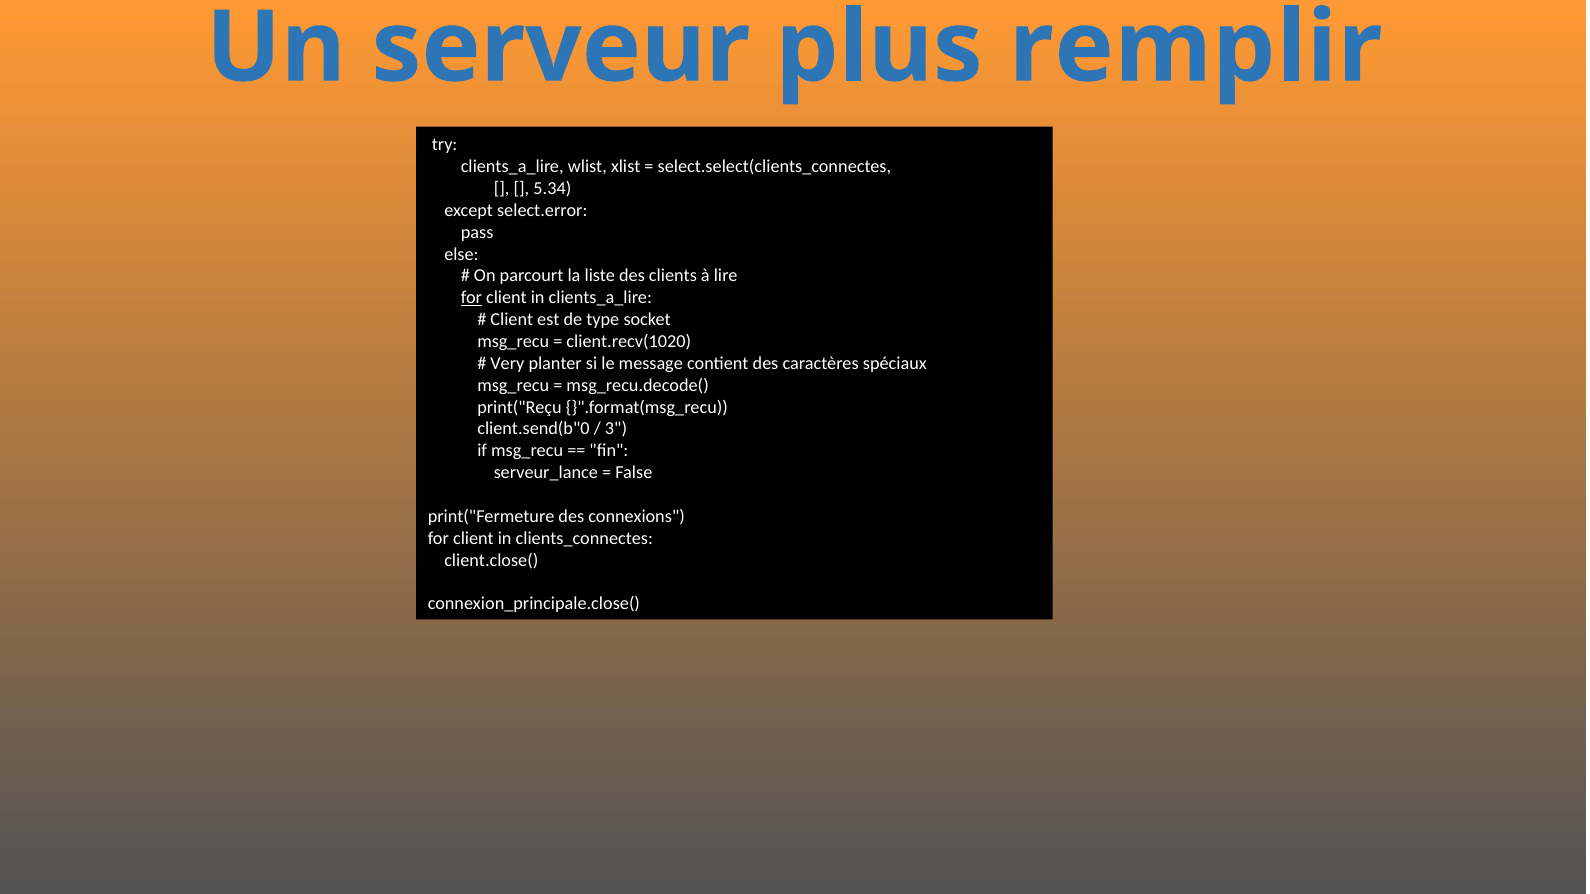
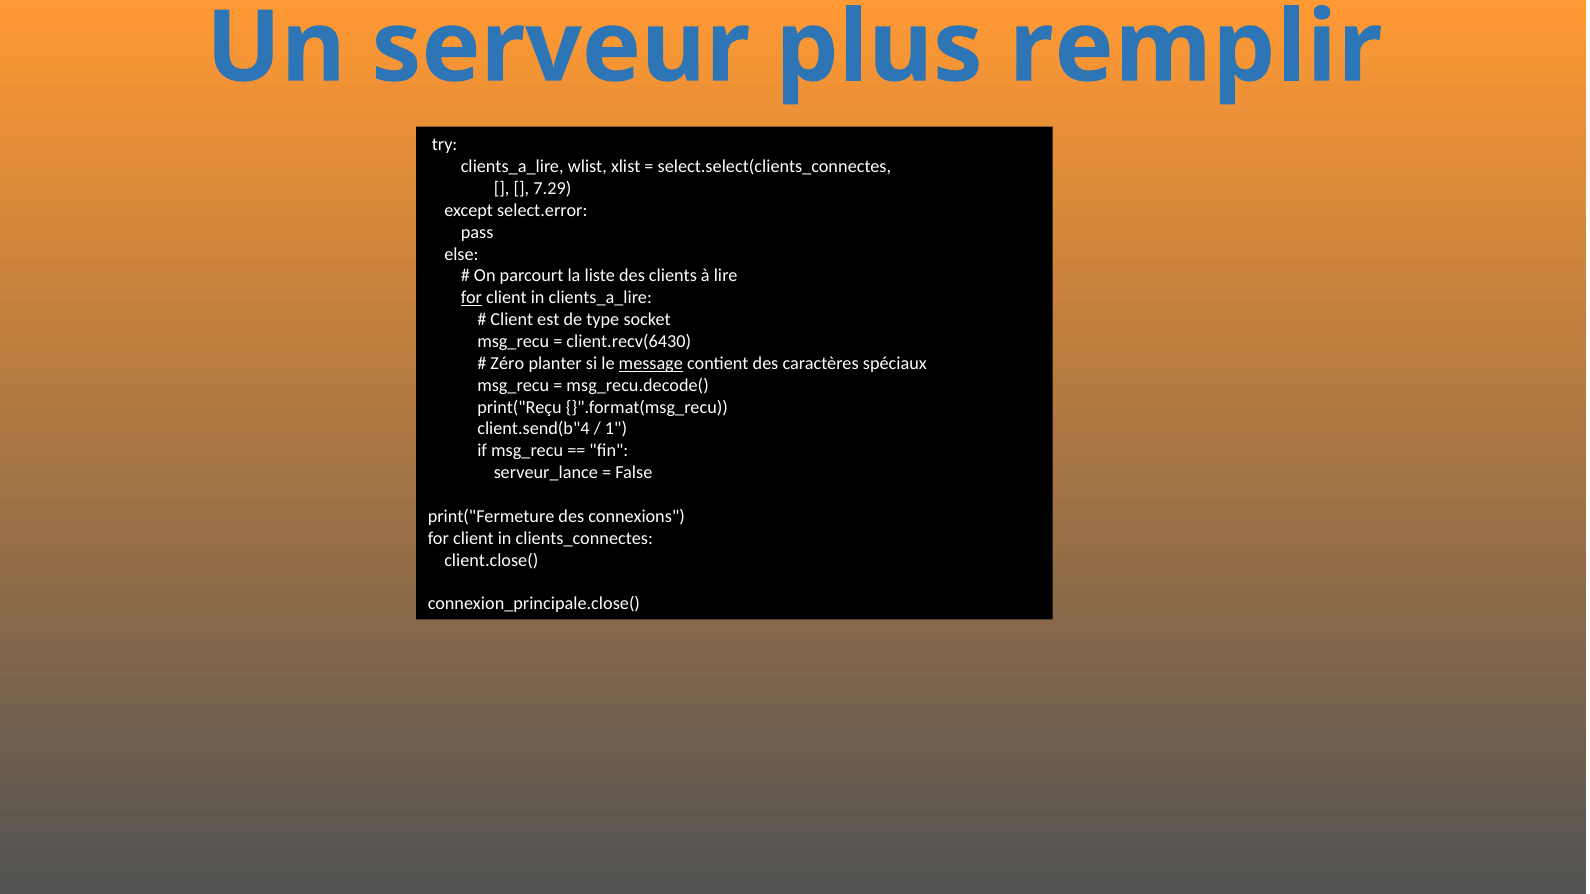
5.34: 5.34 -> 7.29 (552, 188)
client.recv(1020: client.recv(1020 -> client.recv(6430 (629, 342)
Very: Very -> Zéro (507, 364)
message underline: none -> present (651, 364)
client.send(b"0: client.send(b"0 -> client.send(b"4 (533, 429)
3: 3 -> 1 (616, 429)
